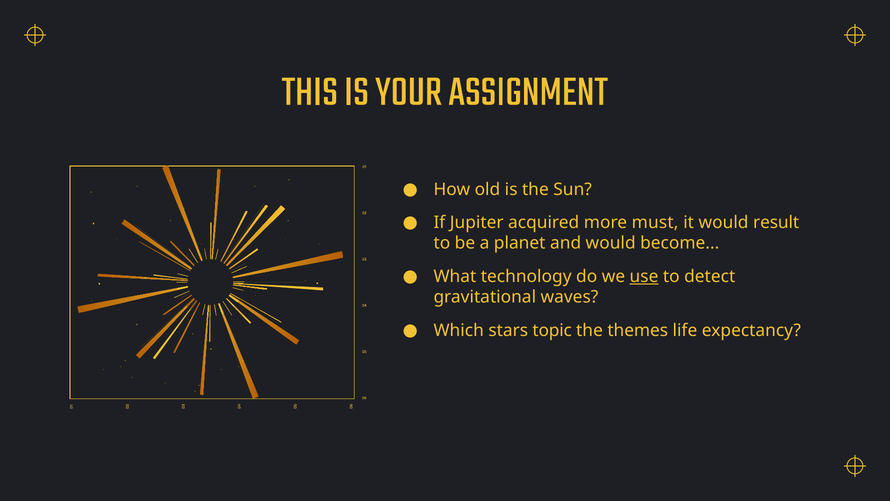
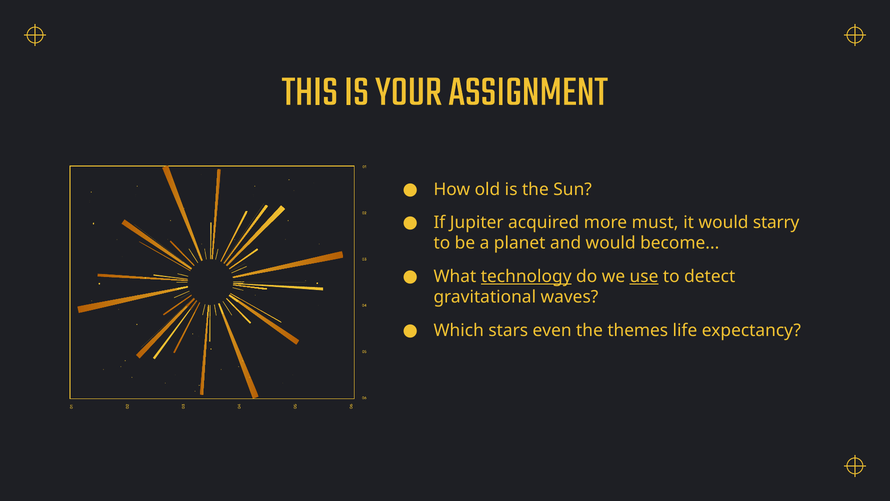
result: result -> starry (776, 222)
technology underline: none -> present (526, 276)
topic: topic -> even (552, 330)
